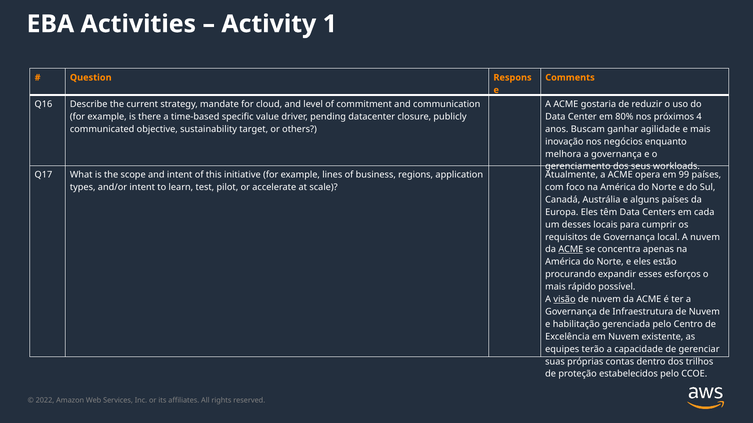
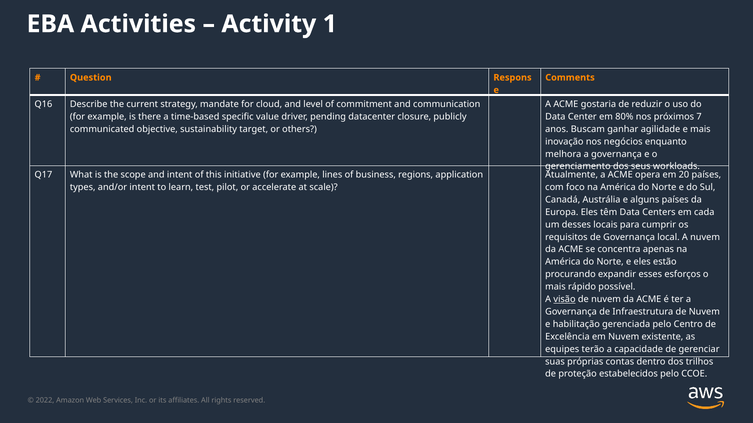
4: 4 -> 7 (699, 117)
99: 99 -> 20 (684, 175)
ACME underline: present -> none (571, 250)
